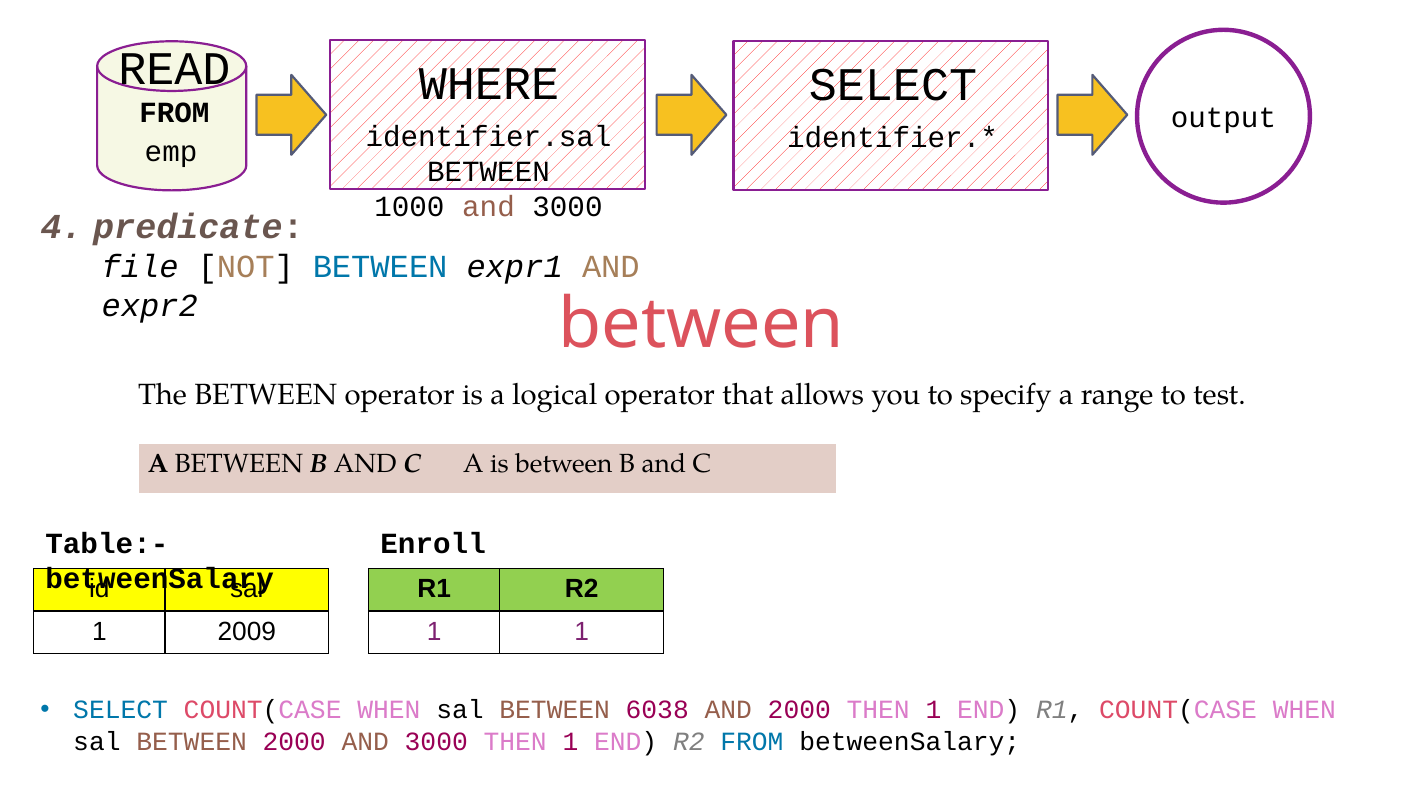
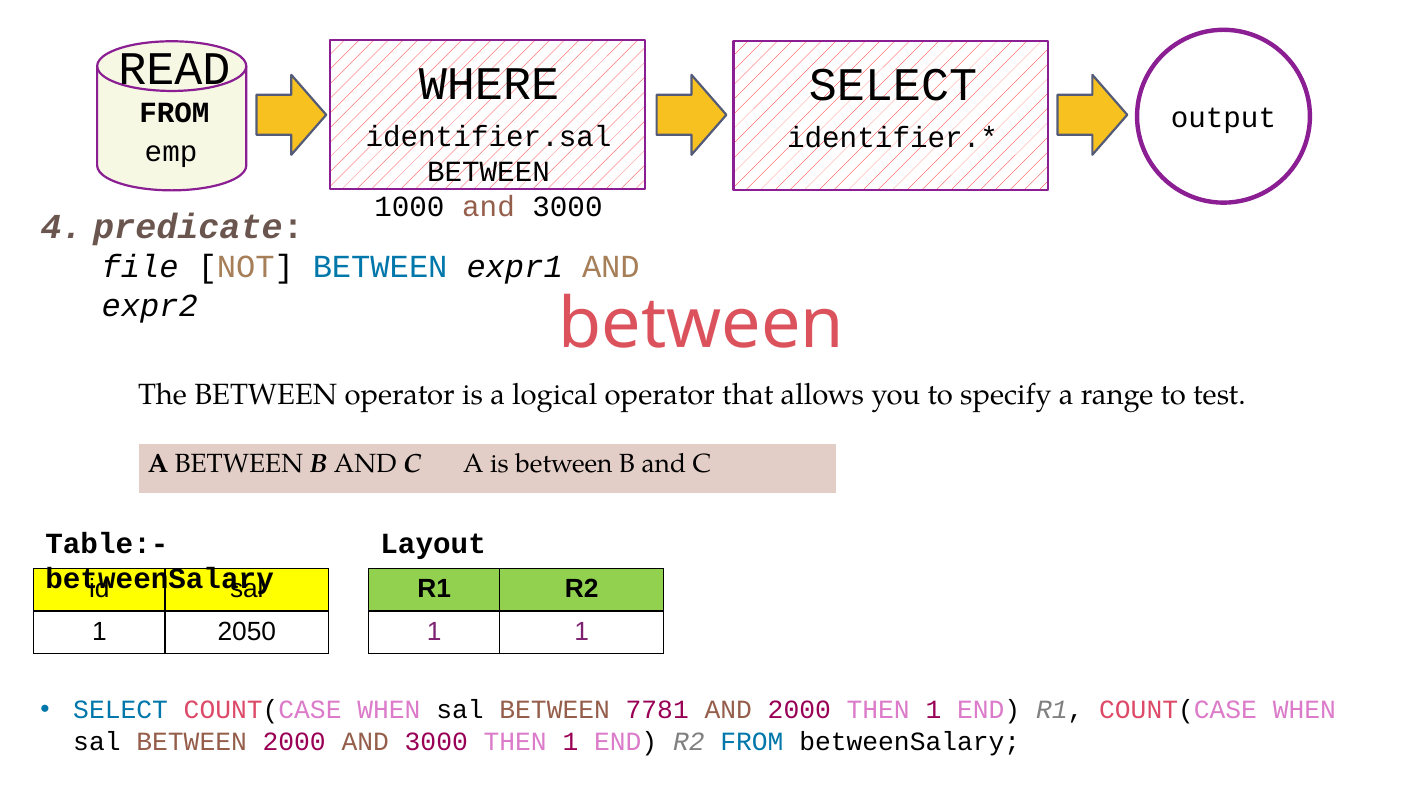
Enroll: Enroll -> Layout (433, 544)
2009: 2009 -> 2050 (247, 632)
6038: 6038 -> 7781 (657, 710)
